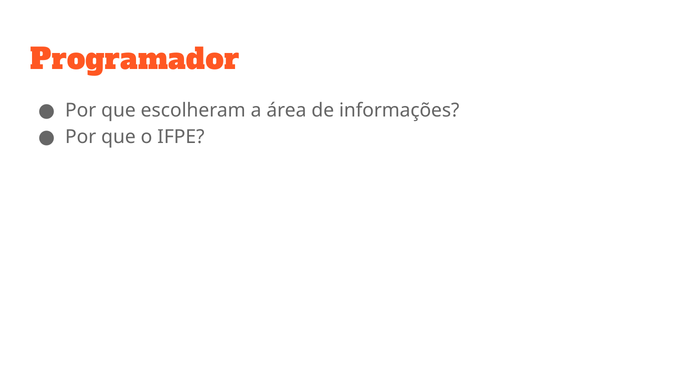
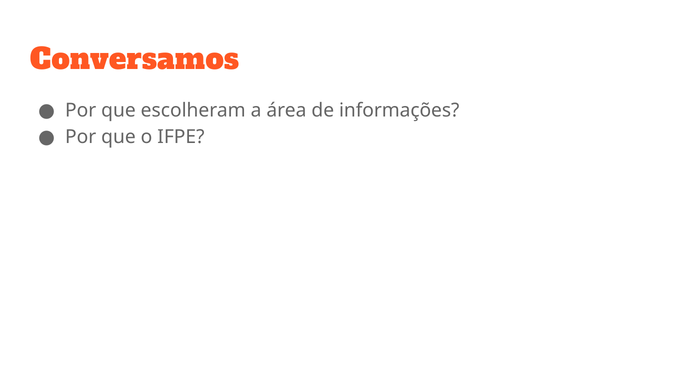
Programador: Programador -> Conversamos (135, 60)
